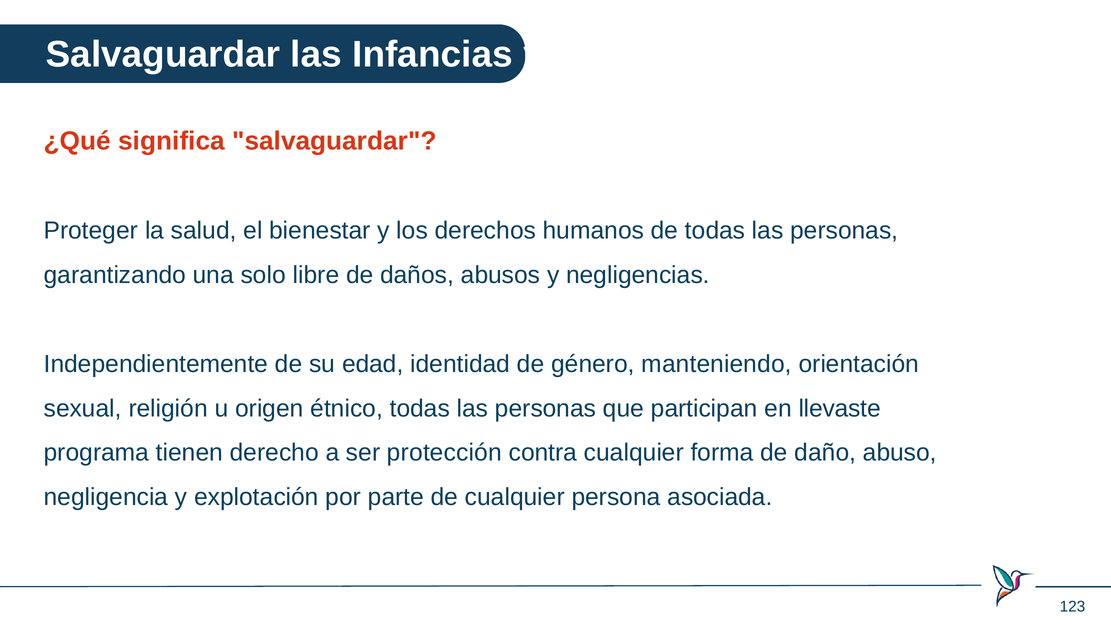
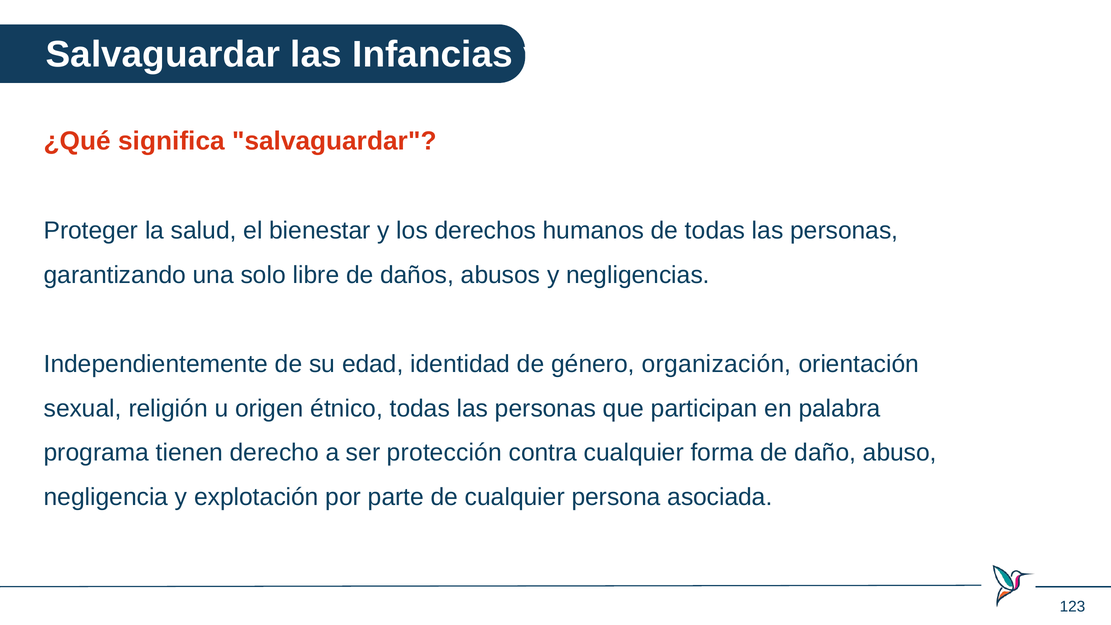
manteniendo: manteniendo -> organización (716, 364)
llevaste: llevaste -> palabra (840, 408)
